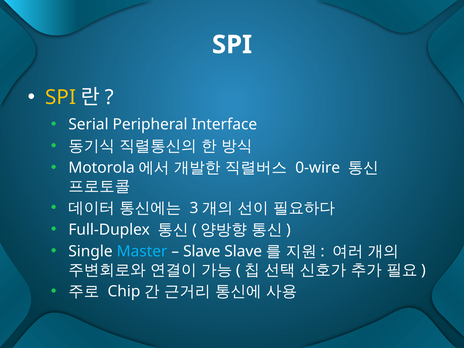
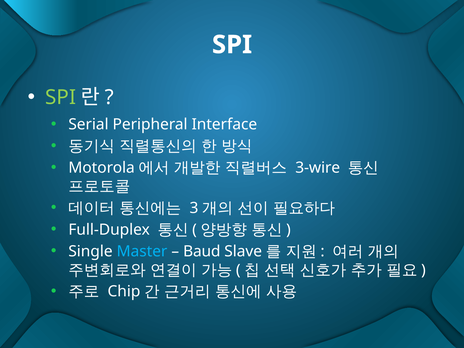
SPI colour: yellow -> light green (61, 97)
0-wire: 0-wire -> 3-wire (318, 168)
Slave: Slave -> Baud (202, 251)
